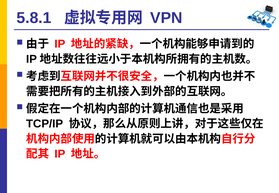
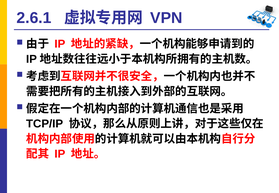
5.8.1: 5.8.1 -> 2.6.1 (34, 18)
